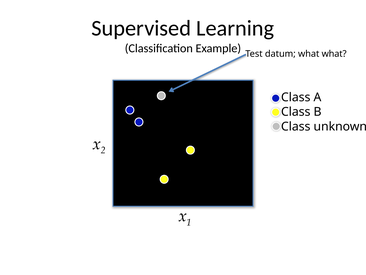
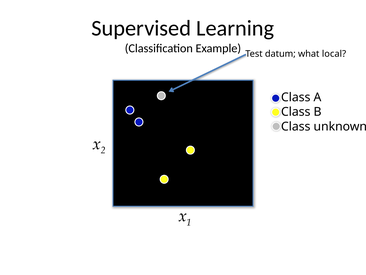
what what: what -> local (334, 54)
